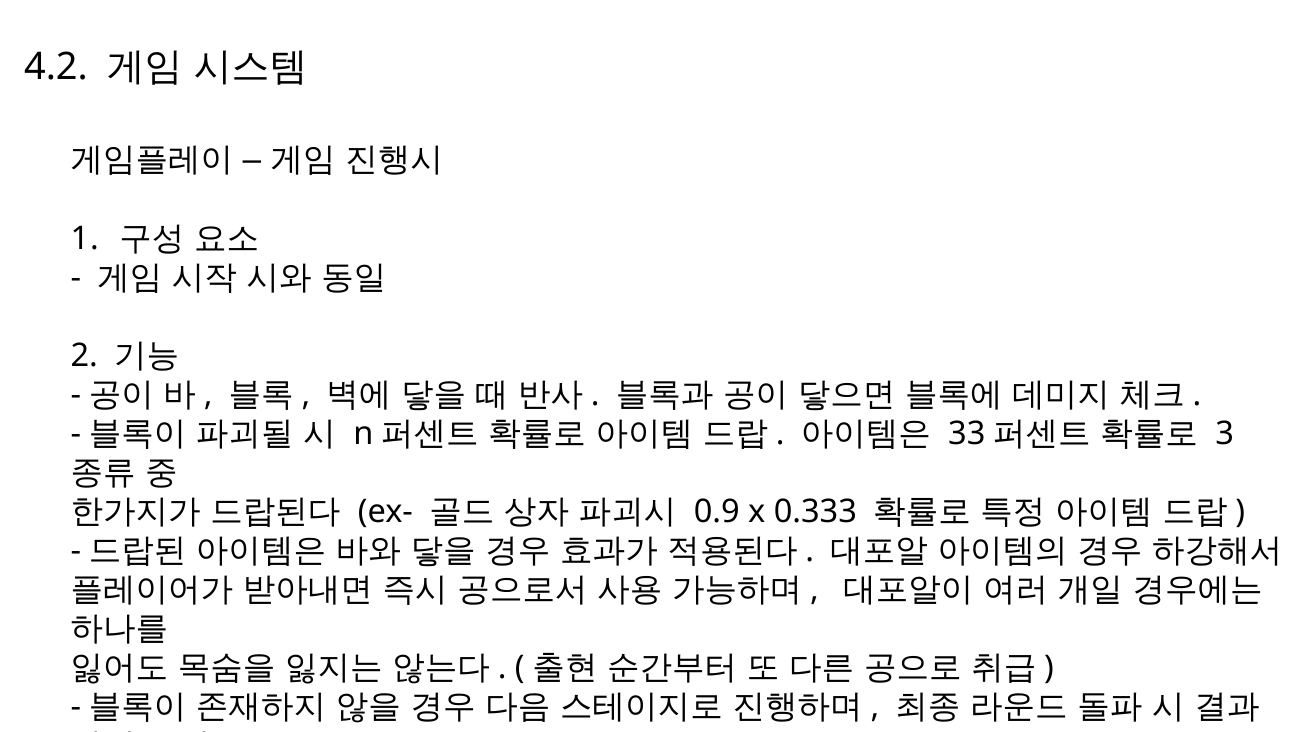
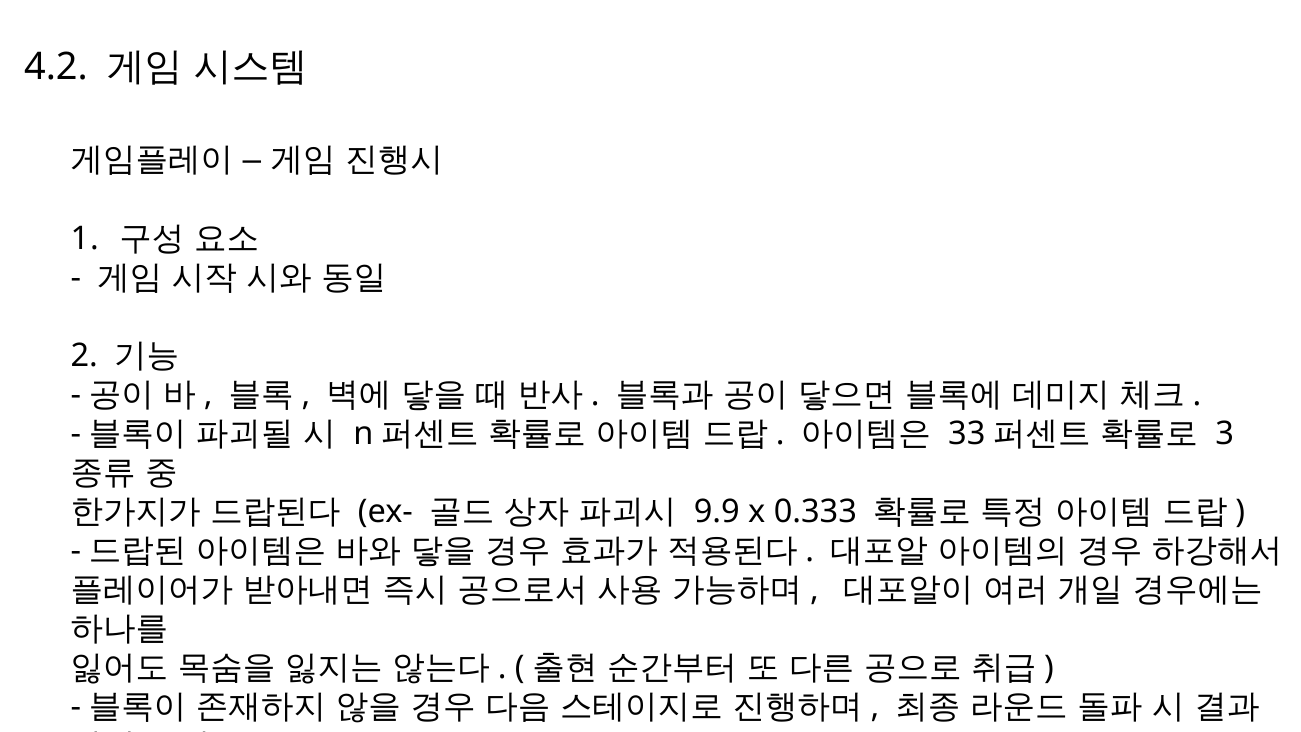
0.9: 0.9 -> 9.9 (717, 511)
